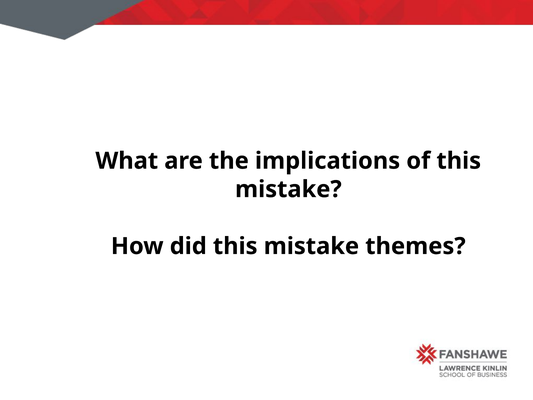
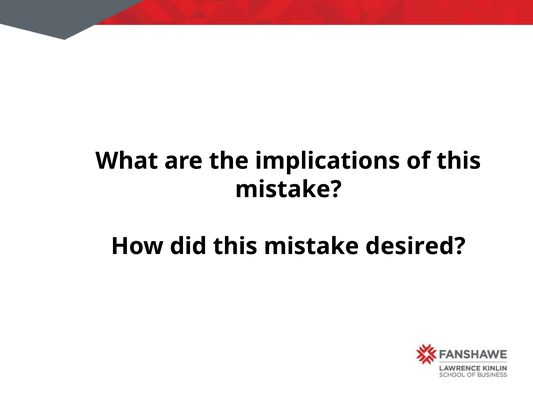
themes: themes -> desired (415, 246)
